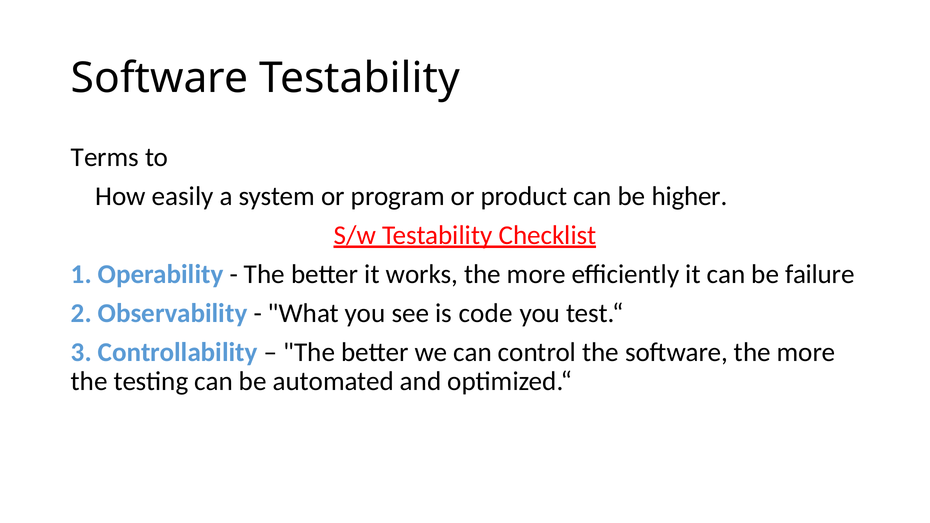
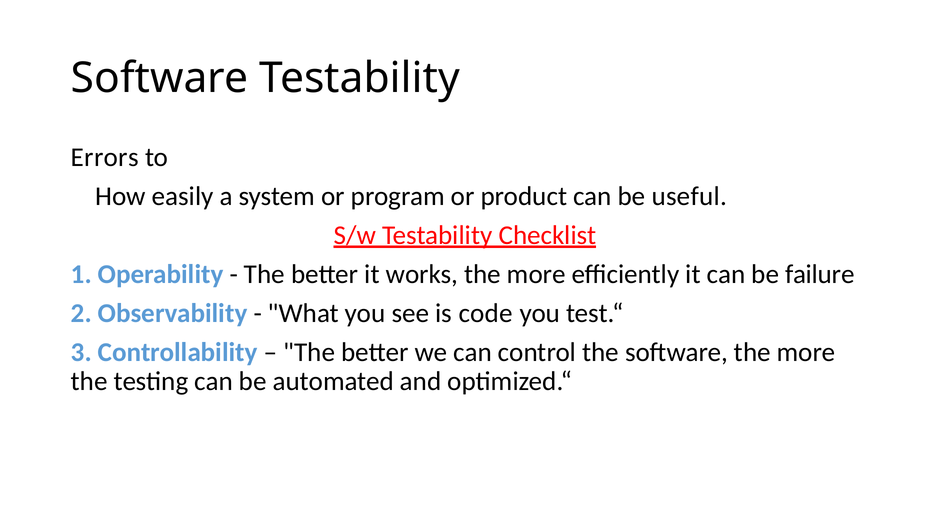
Terms: Terms -> Errors (105, 157)
higher: higher -> useful (689, 196)
